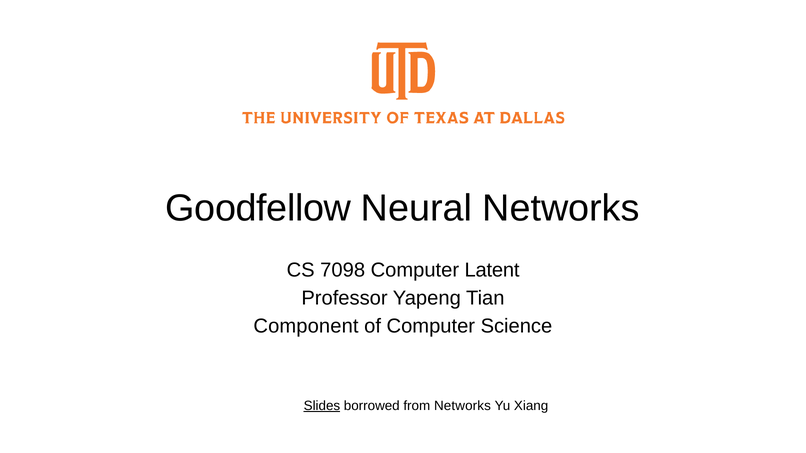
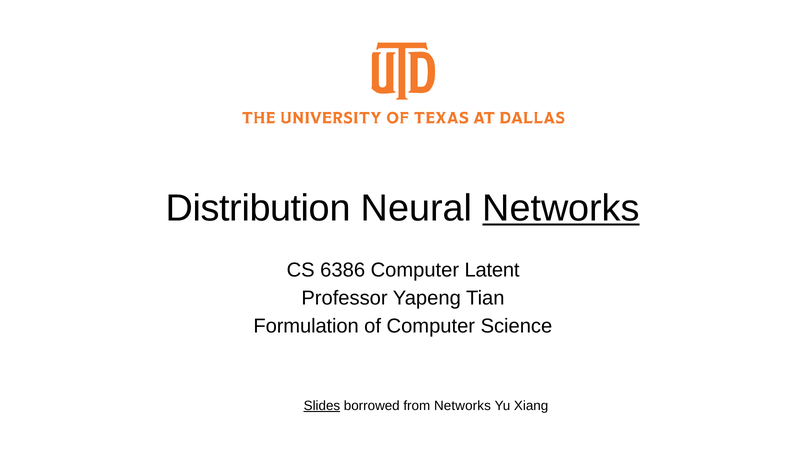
Goodfellow: Goodfellow -> Distribution (258, 208)
Networks underline: none -> present (561, 208)
7098: 7098 -> 6386 (343, 270)
Component: Component -> Formulation (306, 326)
